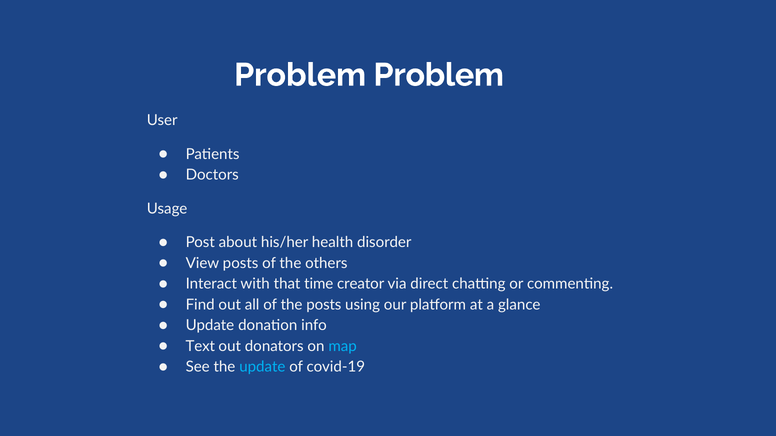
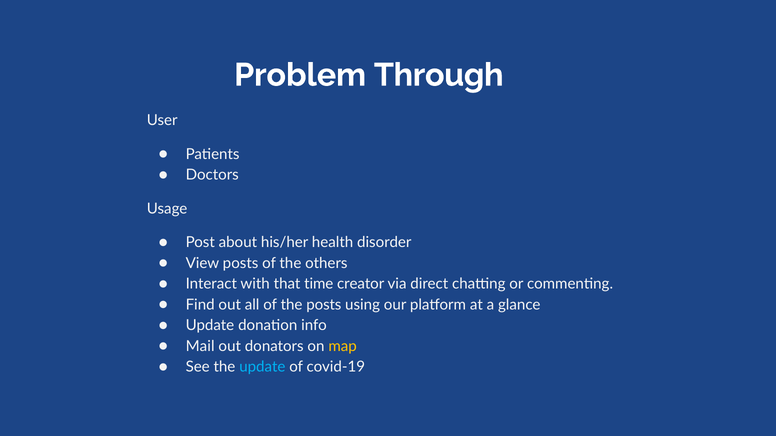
Problem Problem: Problem -> Through (439, 75)
Text: Text -> Mail (200, 347)
map colour: light blue -> yellow (343, 347)
